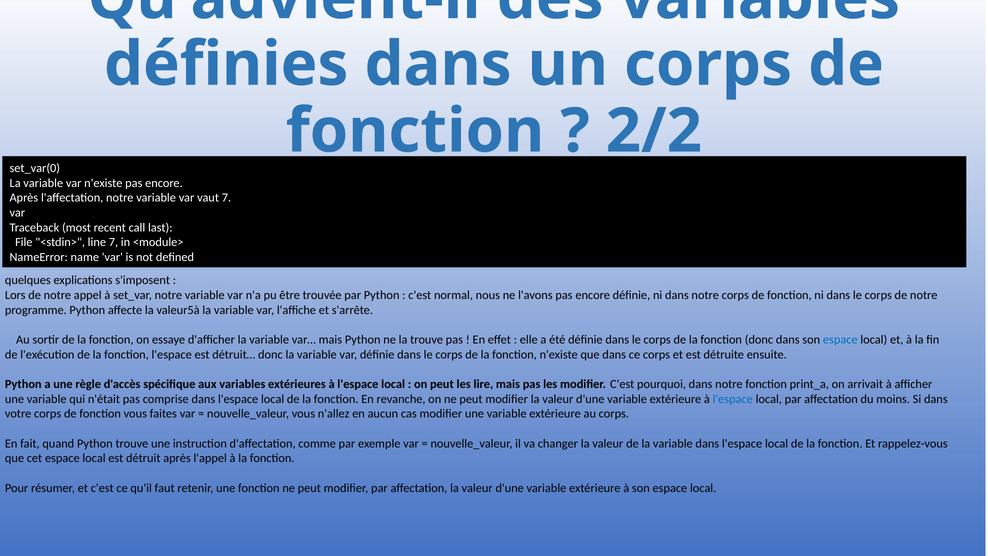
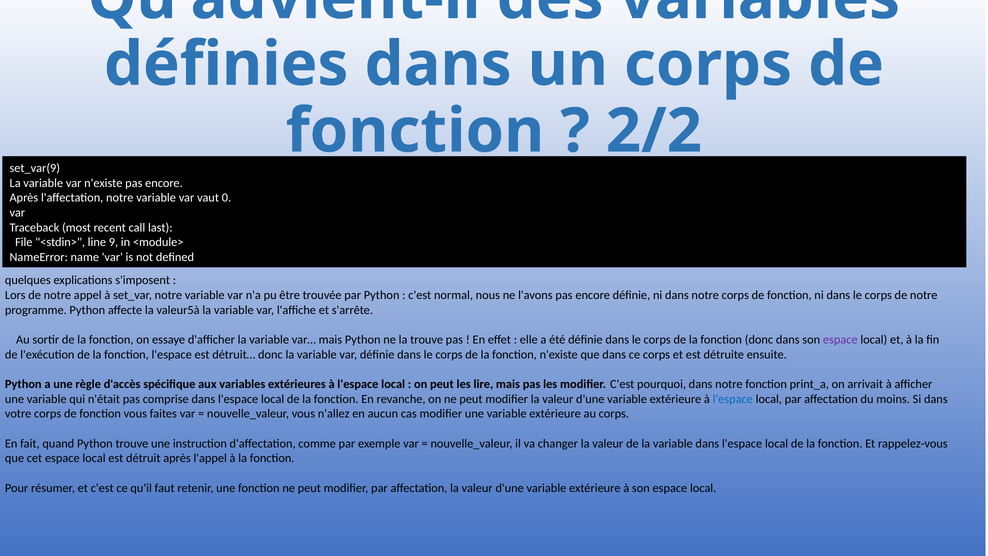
set_var(0: set_var(0 -> set_var(9 (35, 168)
vaut 7: 7 -> 0 (226, 198)
line 7: 7 -> 9 (113, 242)
espace colour: blue -> purple (840, 340)
